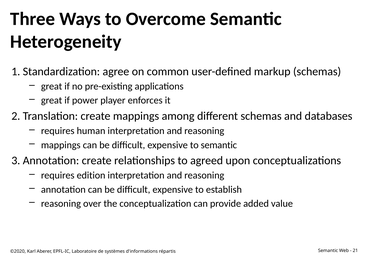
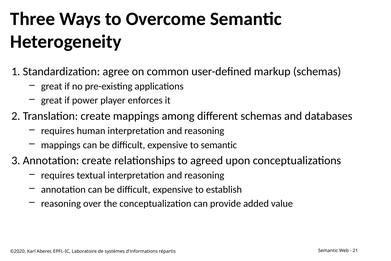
edition: edition -> textual (91, 175)
